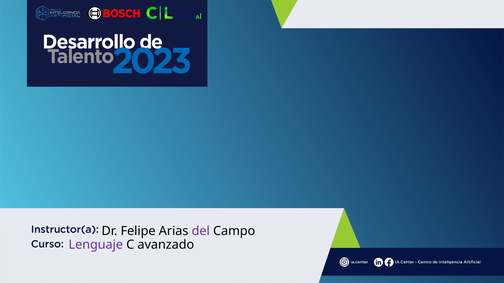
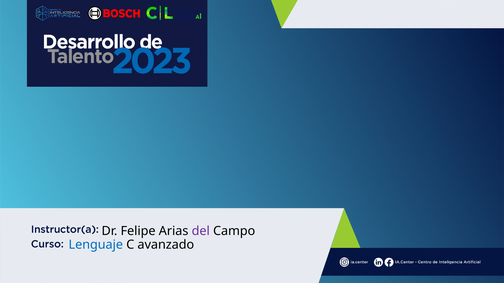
Lenguaje colour: purple -> blue (96, 245)
